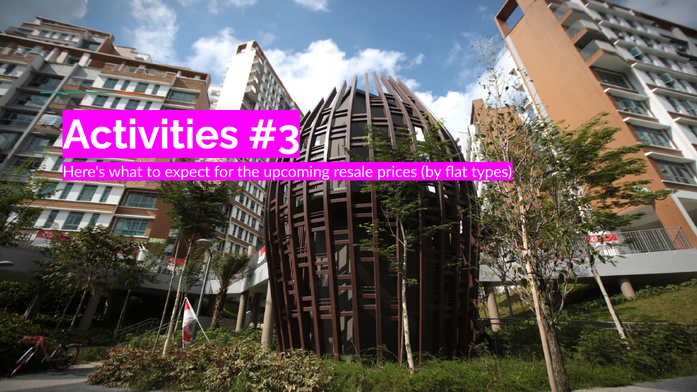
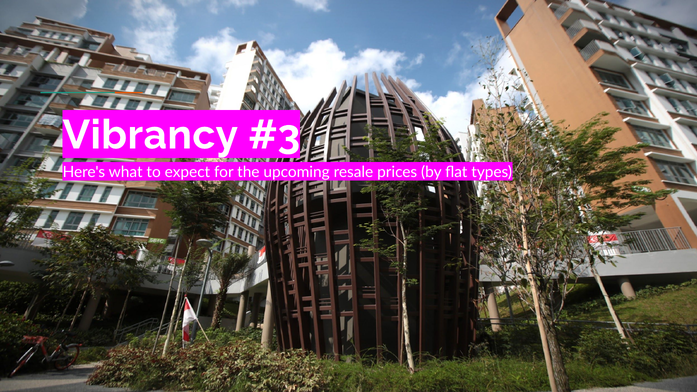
Activities: Activities -> Vibrancy (150, 135)
